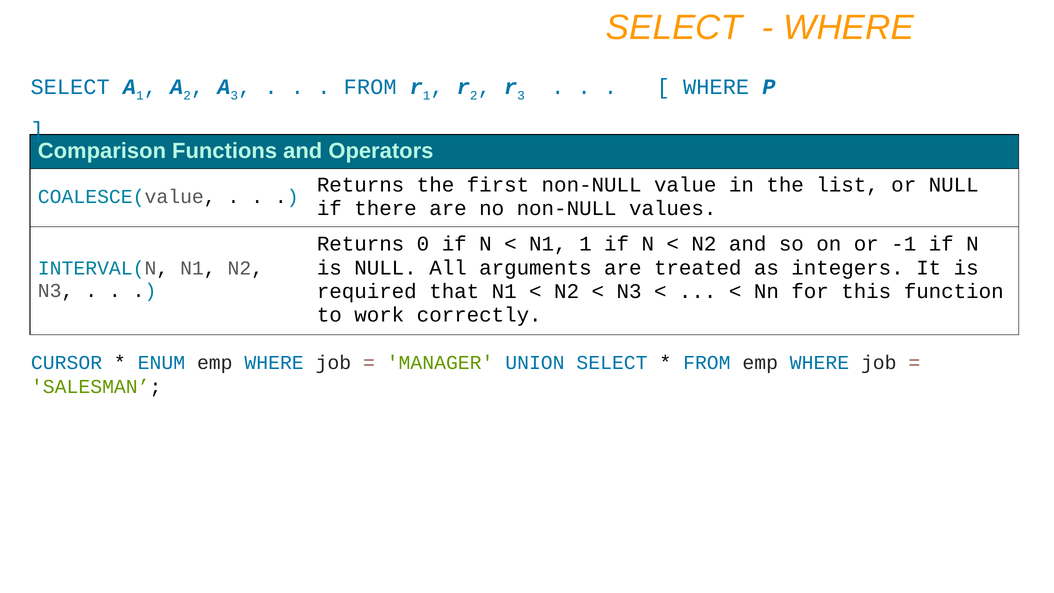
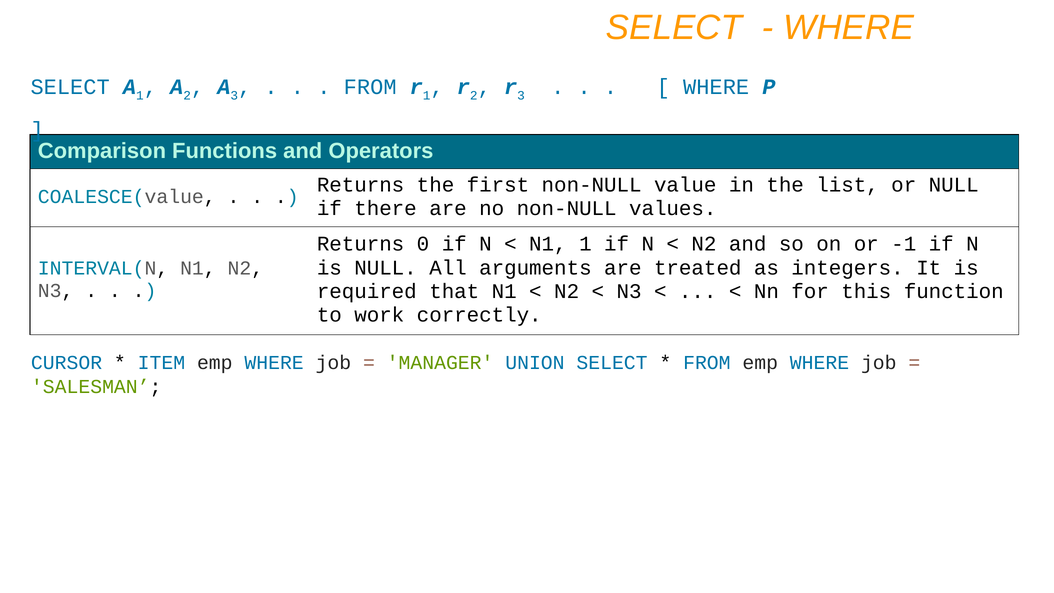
ENUM: ENUM -> ITEM (161, 363)
